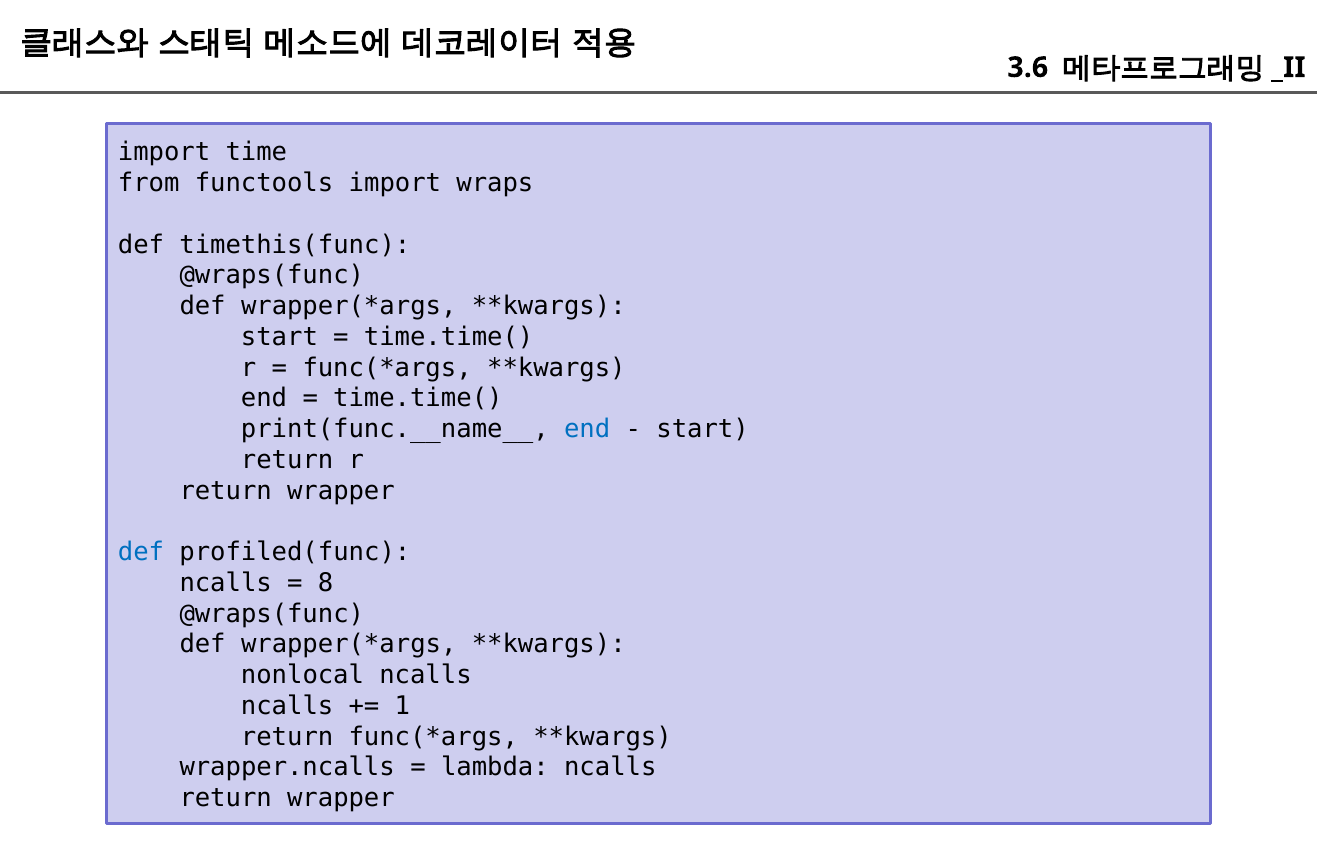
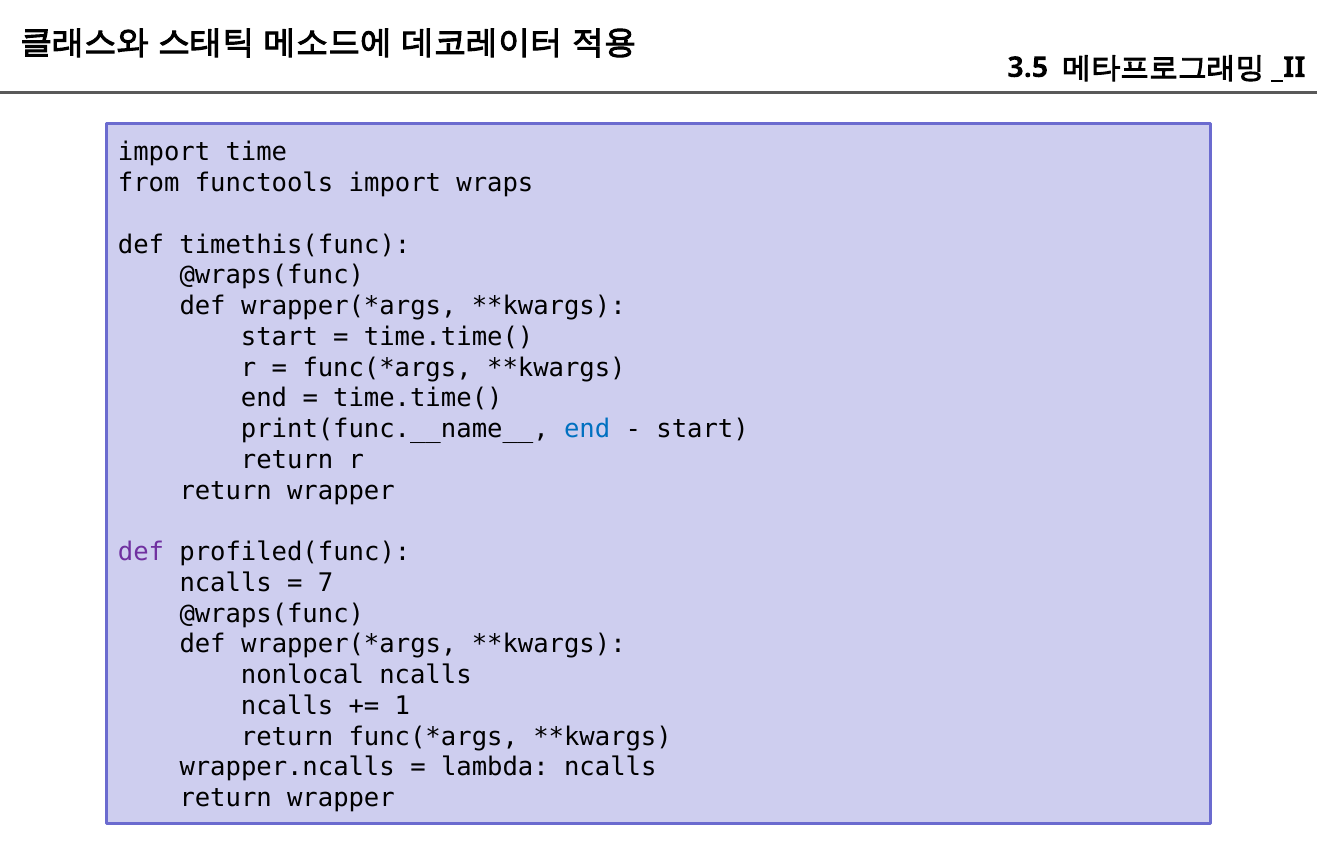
3.6: 3.6 -> 3.5 (1028, 67)
def colour: blue -> purple (141, 552)
8: 8 -> 7 (326, 583)
